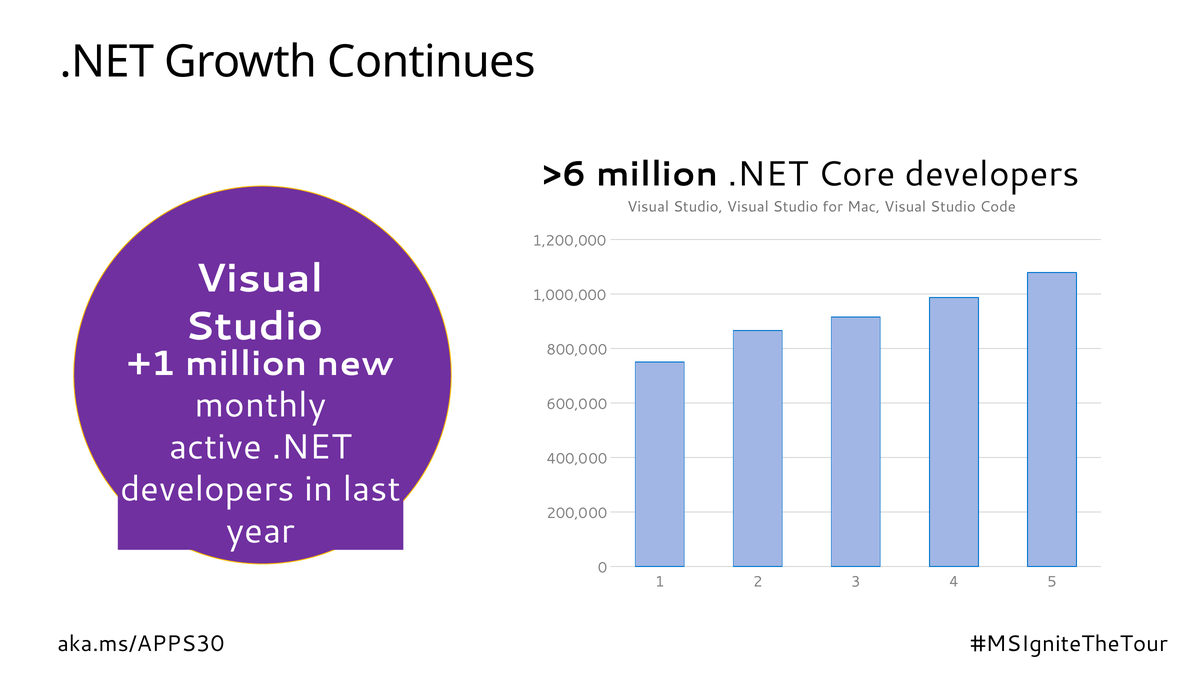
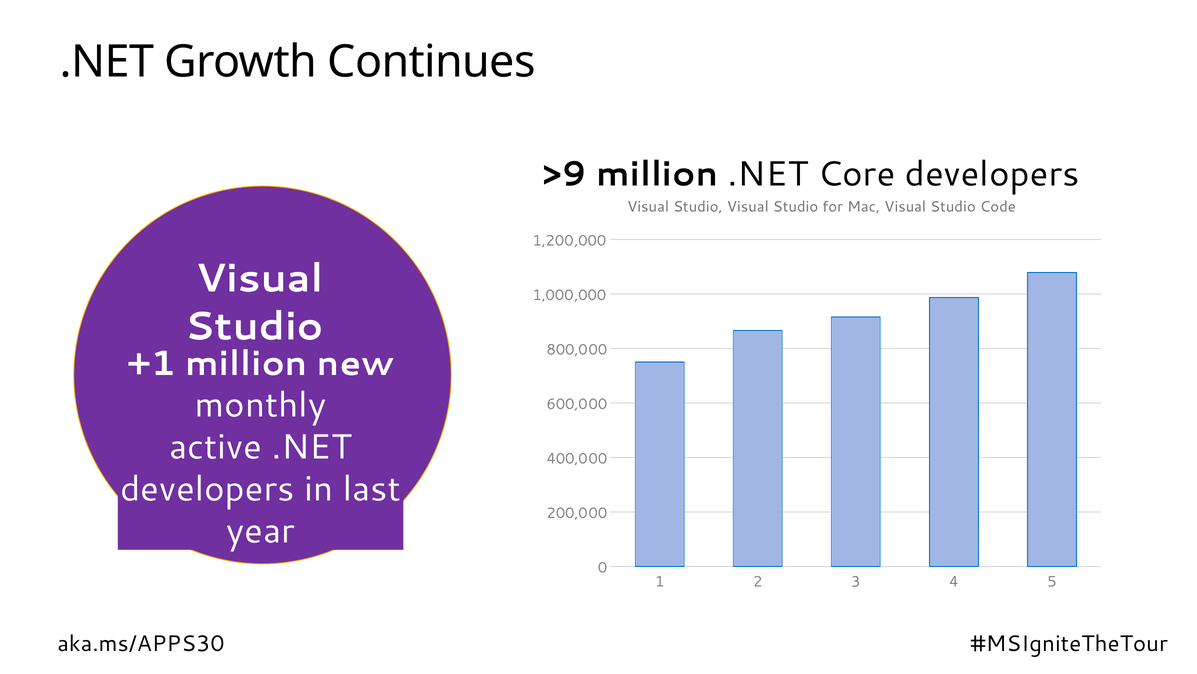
>6: >6 -> >9 (565, 174)
